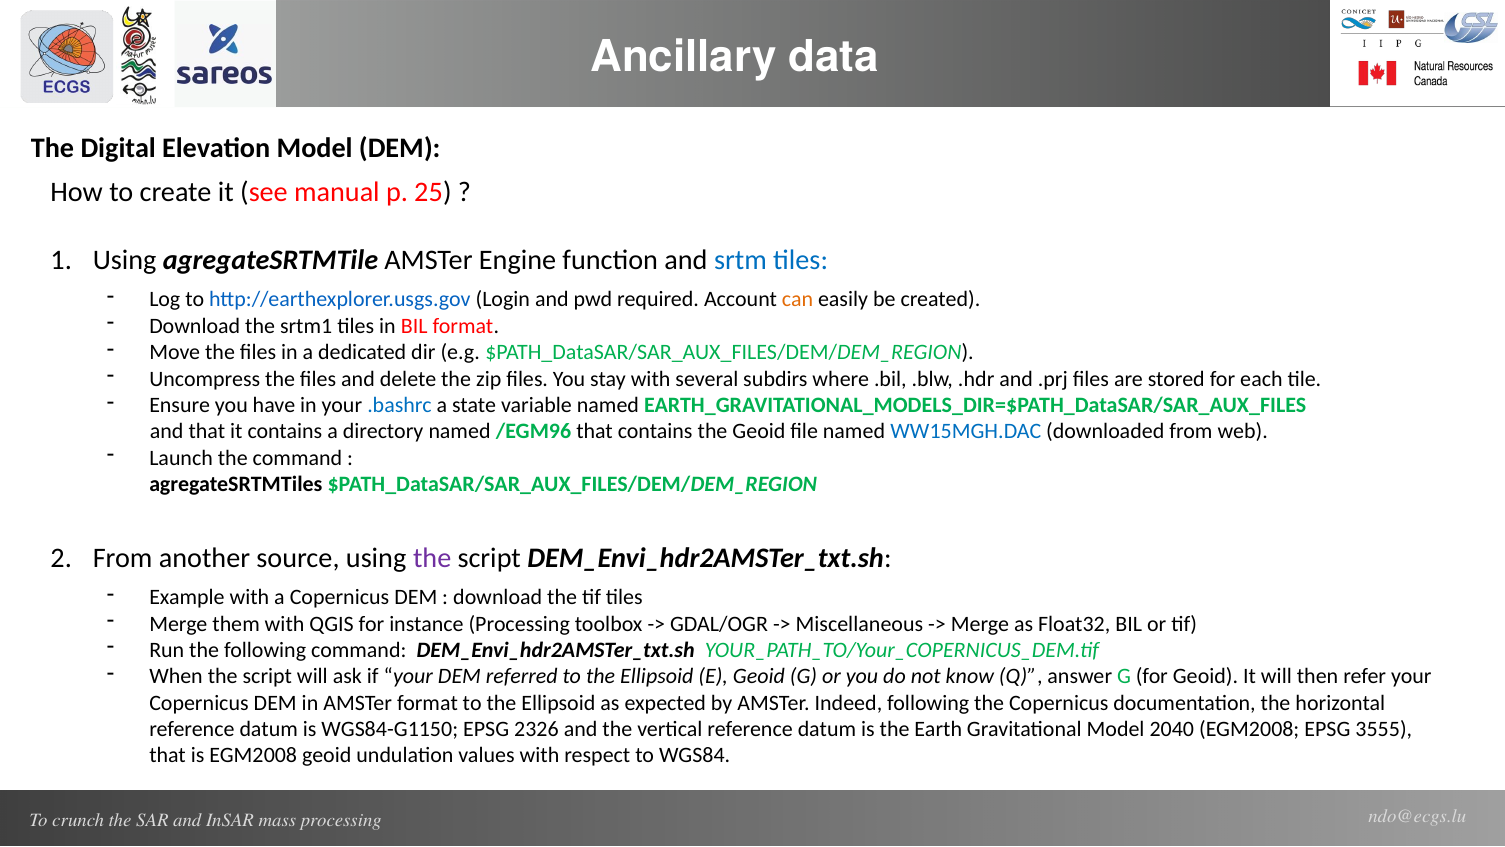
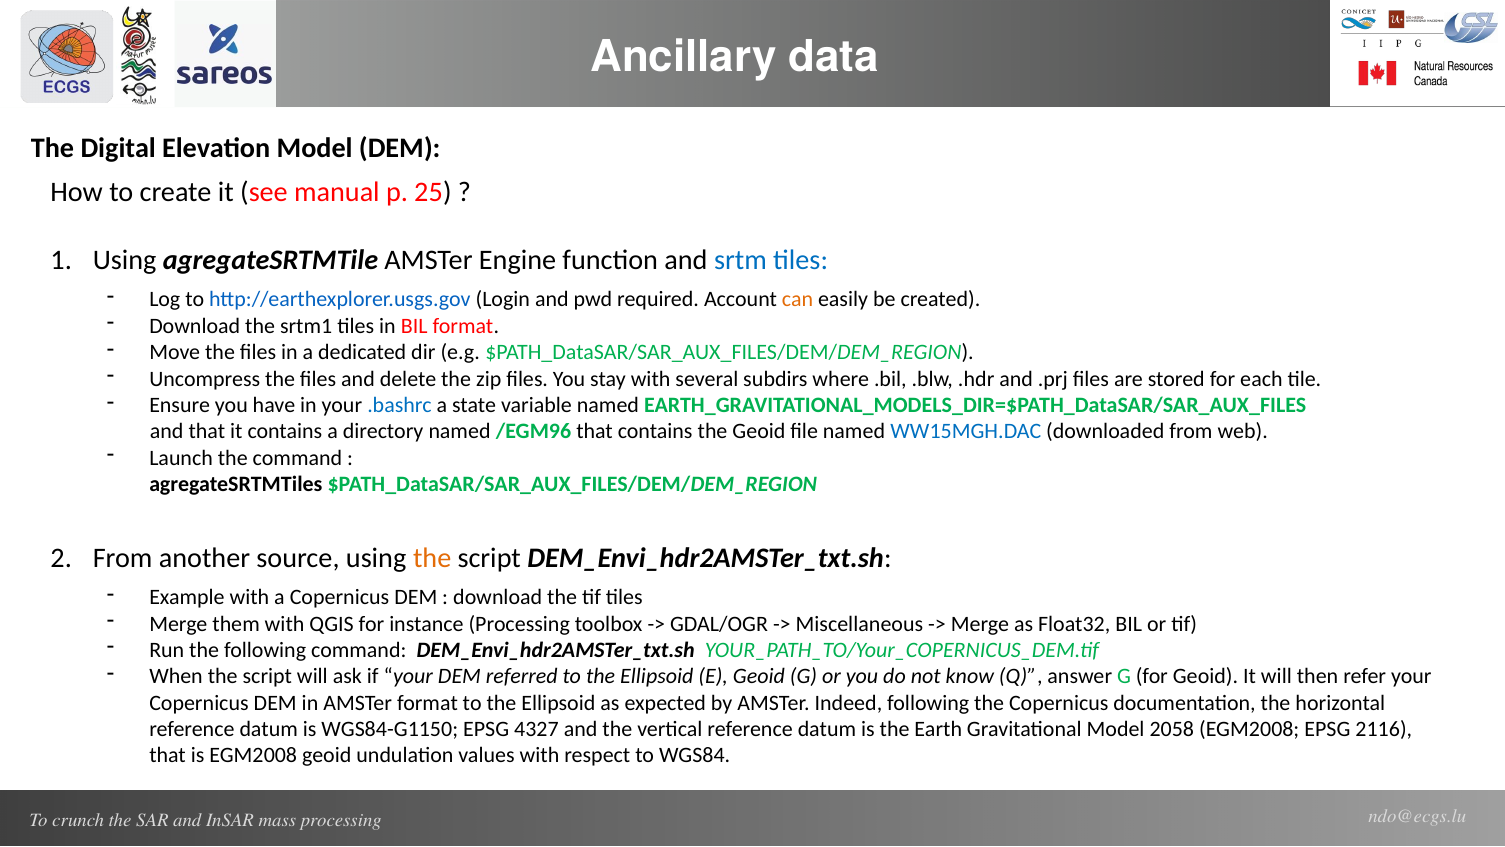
the colour: purple -> orange (432, 558)
2326: 2326 -> 4327 (536, 729)
2040: 2040 -> 2058 (1172, 729)
3555: 3555 -> 2116 (1384, 729)
